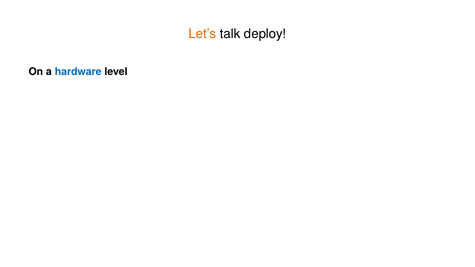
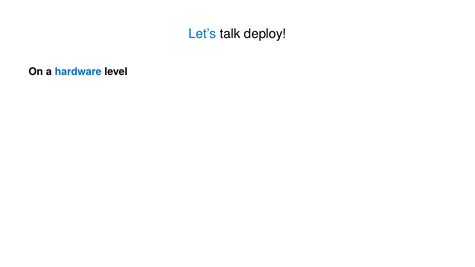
Let’s colour: orange -> blue (202, 34)
